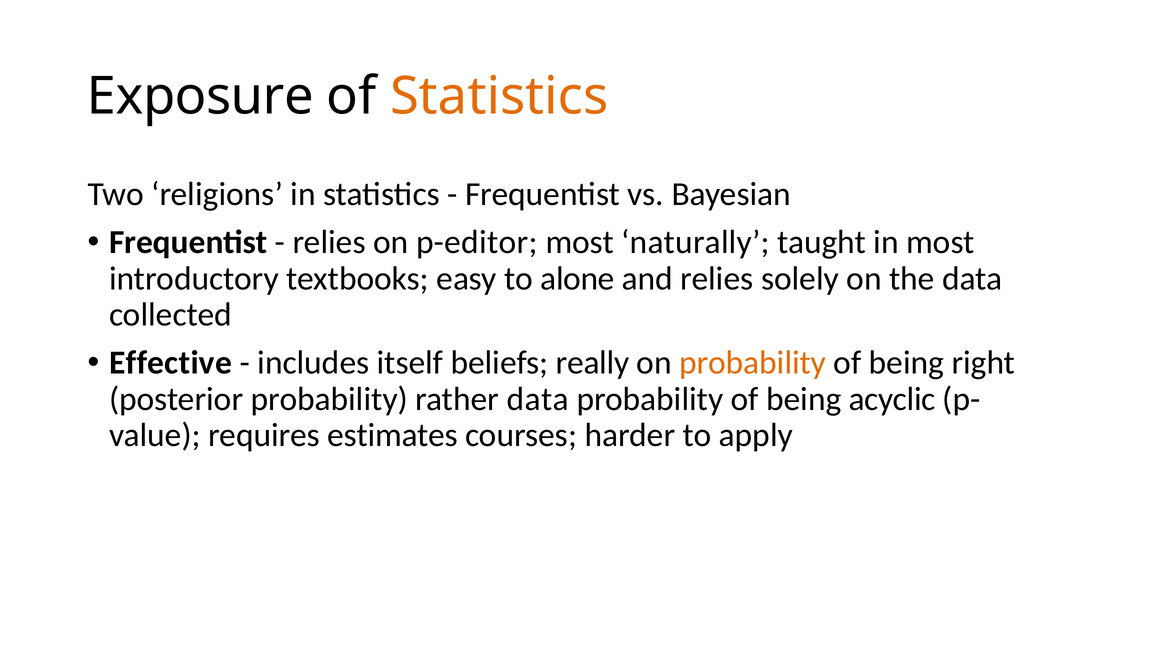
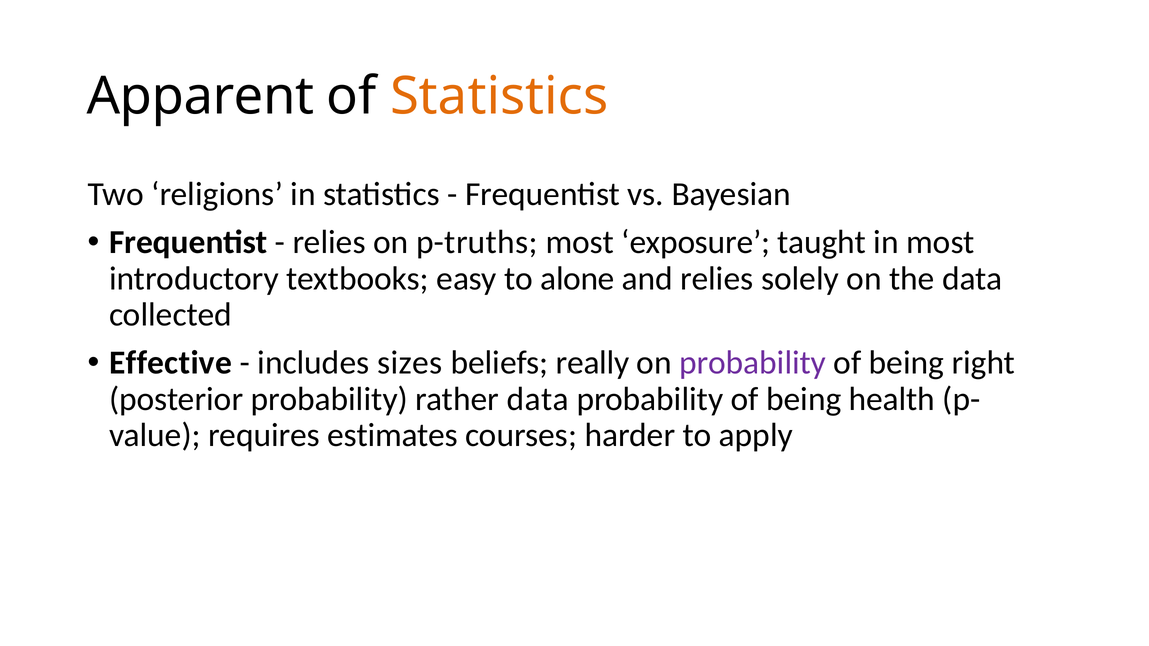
Exposure: Exposure -> Apparent (200, 97)
p-editor: p-editor -> p-truths (477, 242)
naturally: naturally -> exposure (696, 242)
itself: itself -> sizes (410, 363)
probability colour: orange -> purple (753, 363)
acyclic: acyclic -> health (892, 399)
